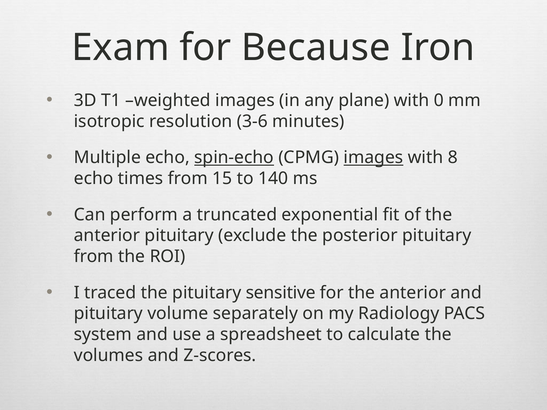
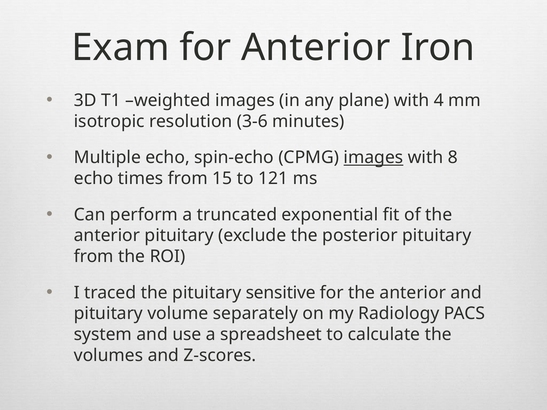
for Because: Because -> Anterior (316, 48)
0: 0 -> 4 (439, 101)
spin-echo underline: present -> none (234, 158)
140: 140 -> 121 (273, 179)
